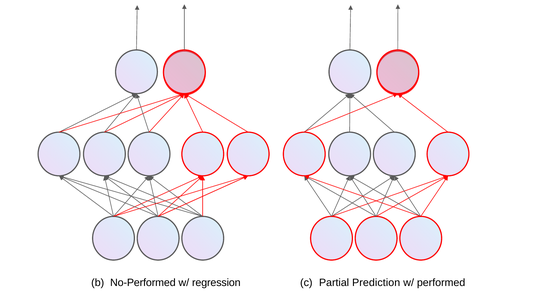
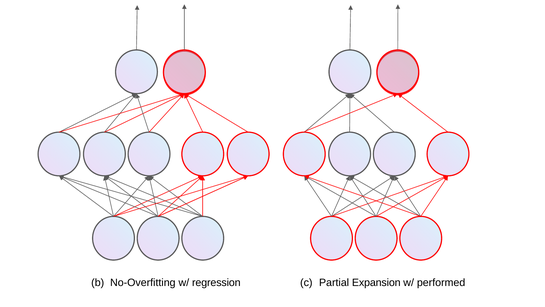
No-Performed: No-Performed -> No-Overfitting (143, 282)
Prediction: Prediction -> Expansion (376, 282)
